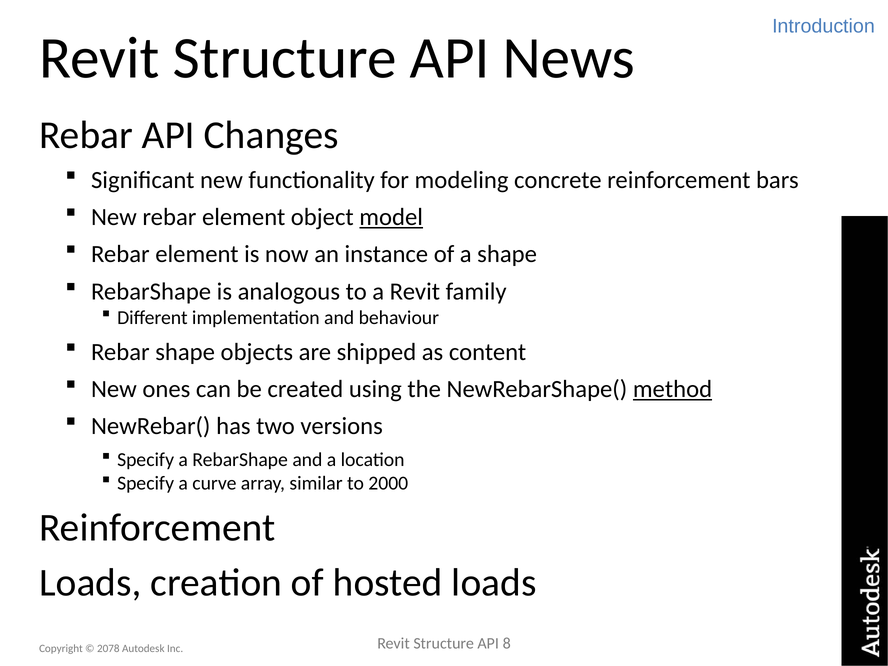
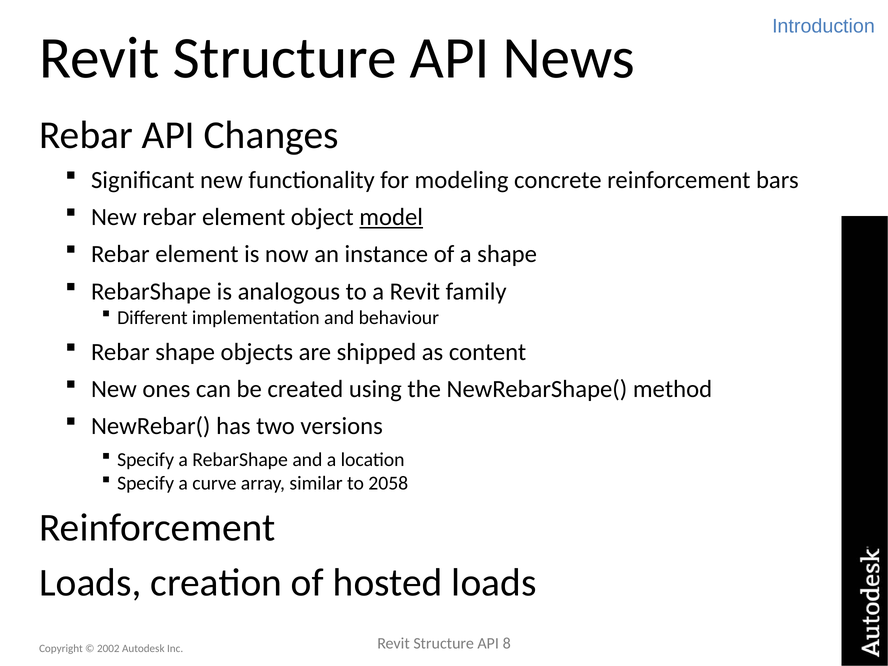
method underline: present -> none (673, 389)
2000: 2000 -> 2058 (388, 483)
2078: 2078 -> 2002 (108, 648)
